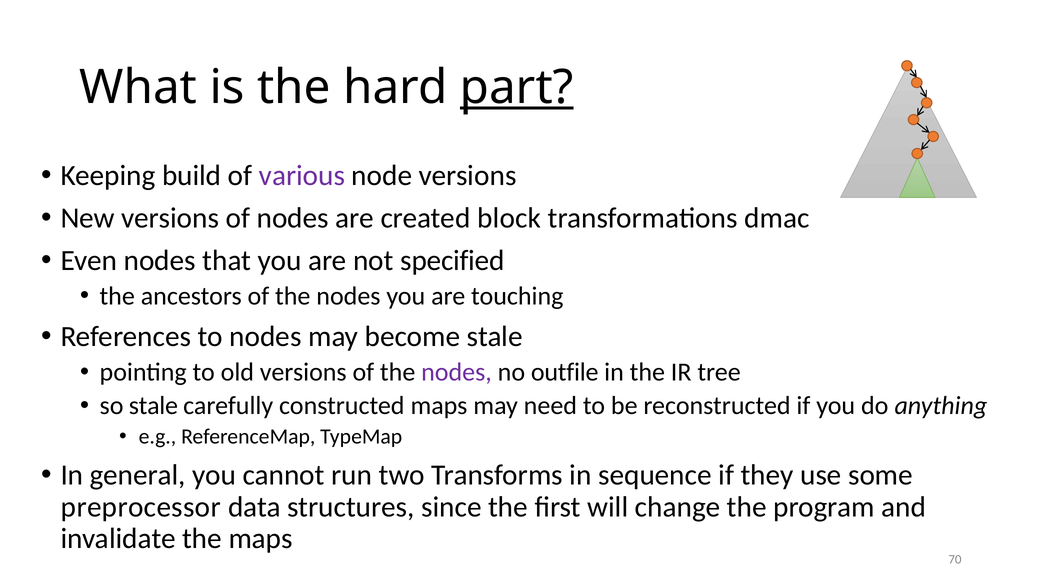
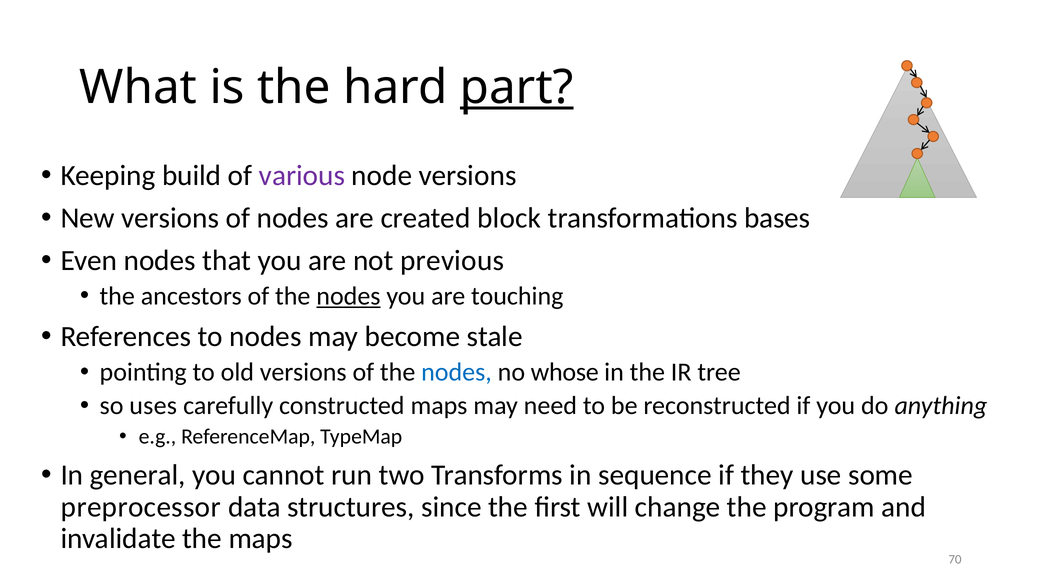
dmac: dmac -> bases (777, 218)
specified: specified -> previous (452, 260)
nodes underline: none -> present (348, 296)
nodes colour: purple -> blue (457, 372)
outfile: outfile -> whose (565, 372)
so stale: stale -> uses (153, 405)
